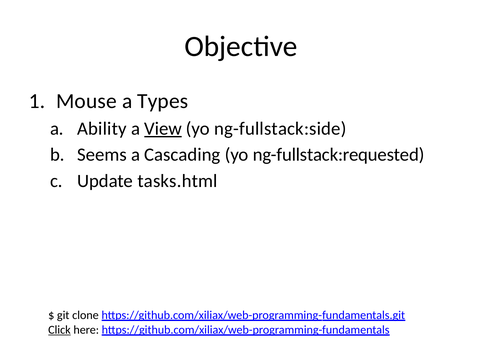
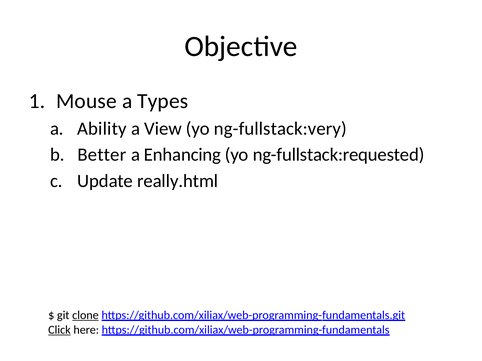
View underline: present -> none (163, 129)
ng-fullstack:side: ng-fullstack:side -> ng-fullstack:very (280, 129)
Seems: Seems -> Better (102, 155)
Cascading: Cascading -> Enhancing (182, 155)
tasks.html: tasks.html -> really.html (178, 181)
clone underline: none -> present (85, 316)
